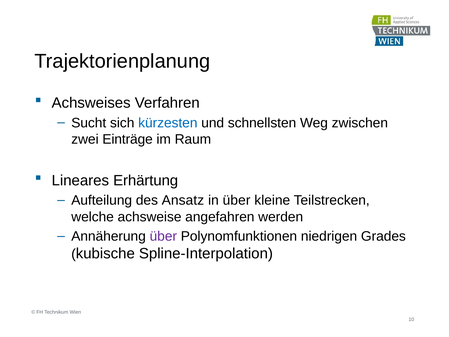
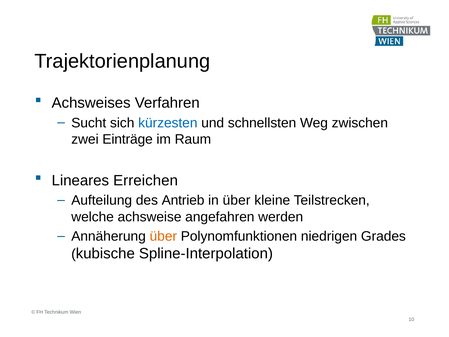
Erhärtung: Erhärtung -> Erreichen (146, 180)
Ansatz: Ansatz -> Antrieb (183, 200)
über colour: purple -> orange (163, 236)
